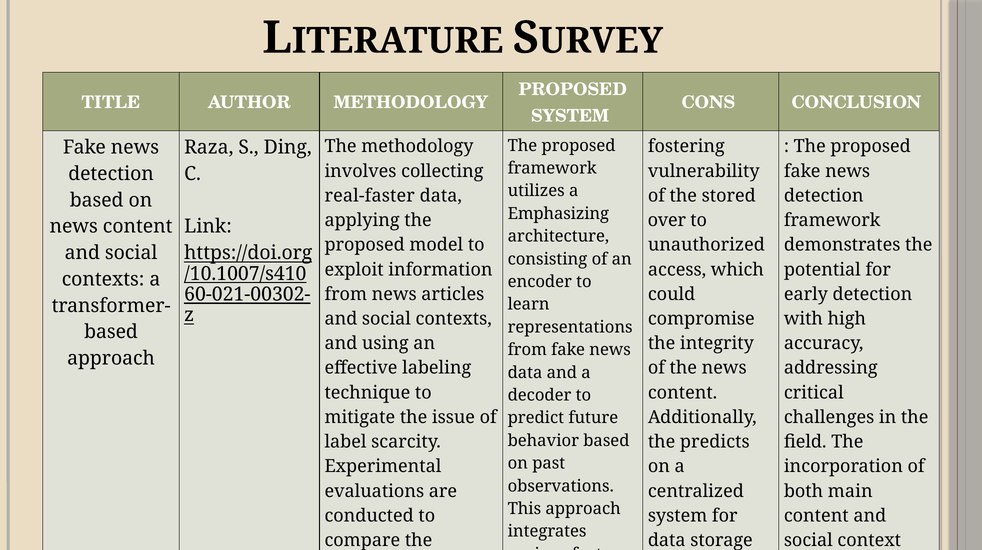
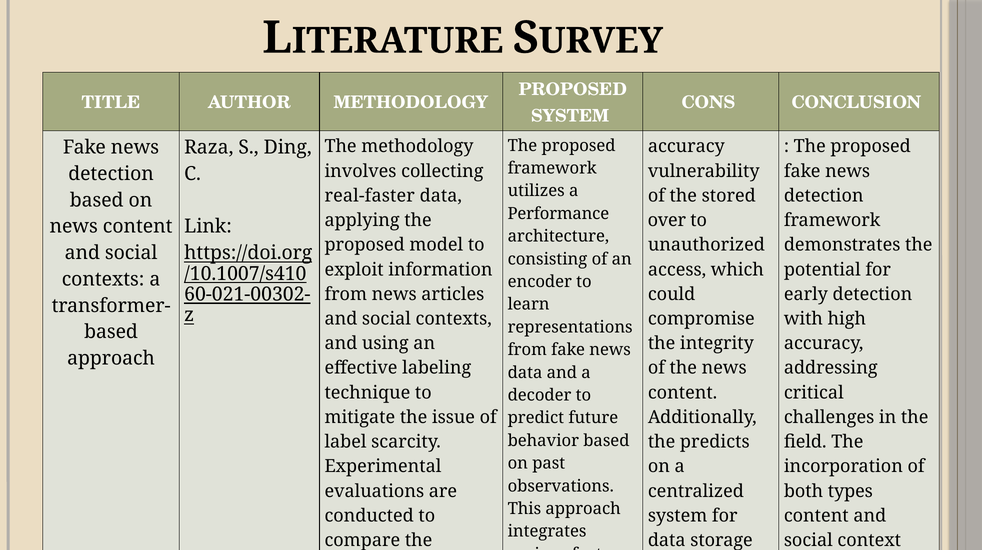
fostering: fostering -> accuracy (686, 147)
Emphasizing: Emphasizing -> Performance (558, 214)
main: main -> types (850, 491)
